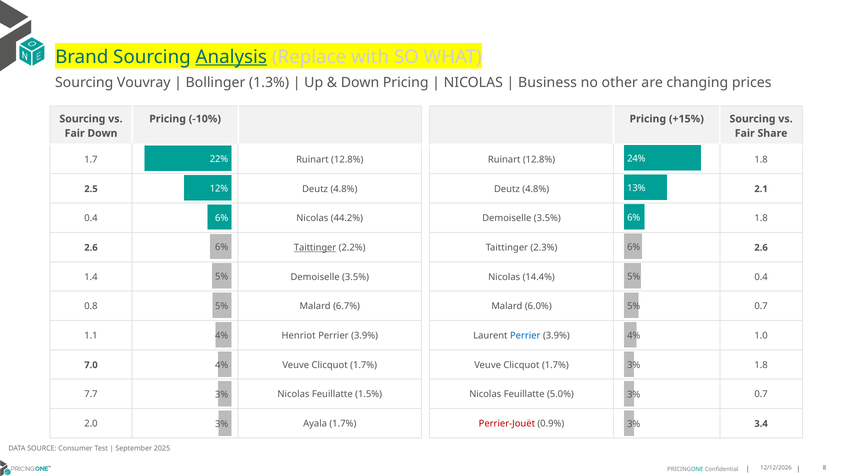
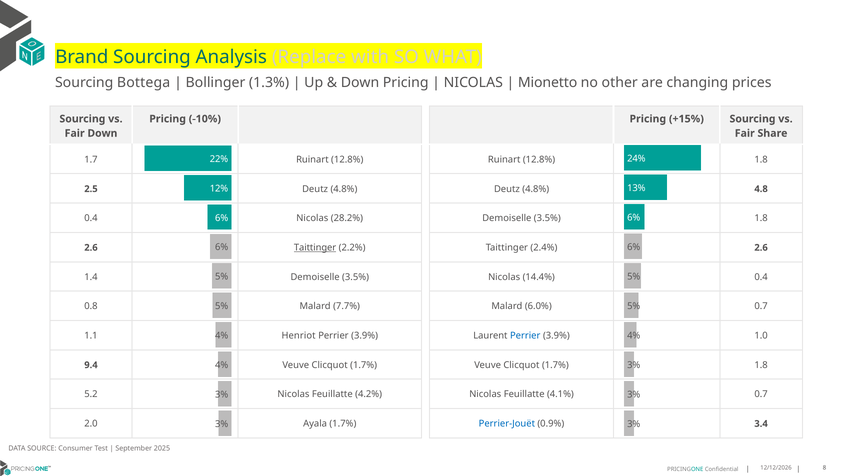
Analysis underline: present -> none (231, 57)
Vouvray: Vouvray -> Bottega (144, 83)
Business: Business -> Mionetto (548, 83)
2.1: 2.1 -> 4.8 (761, 189)
44.2%: 44.2% -> 28.2% (347, 218)
2.3%: 2.3% -> 2.4% (544, 248)
6.7%: 6.7% -> 7.7% (347, 307)
7.0: 7.0 -> 9.4 (91, 365)
7.7: 7.7 -> 5.2 (91, 395)
1.5%: 1.5% -> 4.2% (369, 395)
5.0%: 5.0% -> 4.1% (560, 395)
Perrier-Jouët colour: red -> blue (507, 424)
